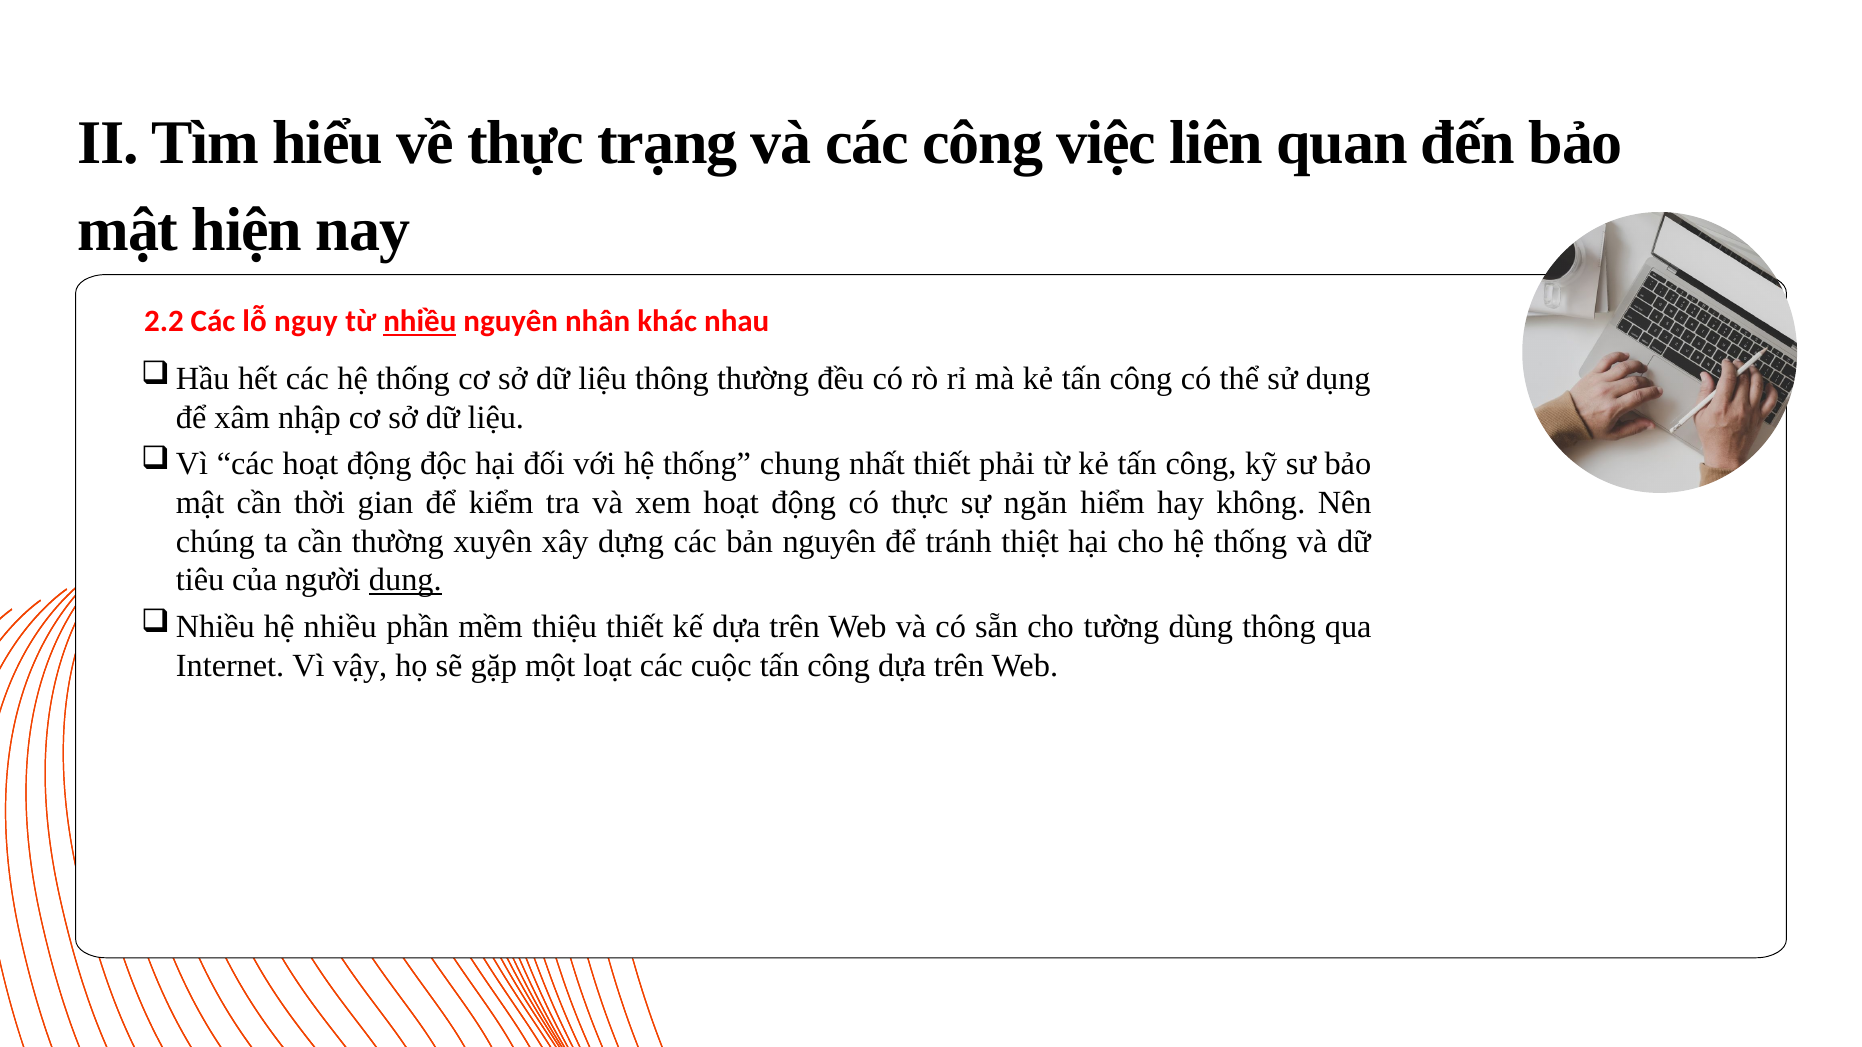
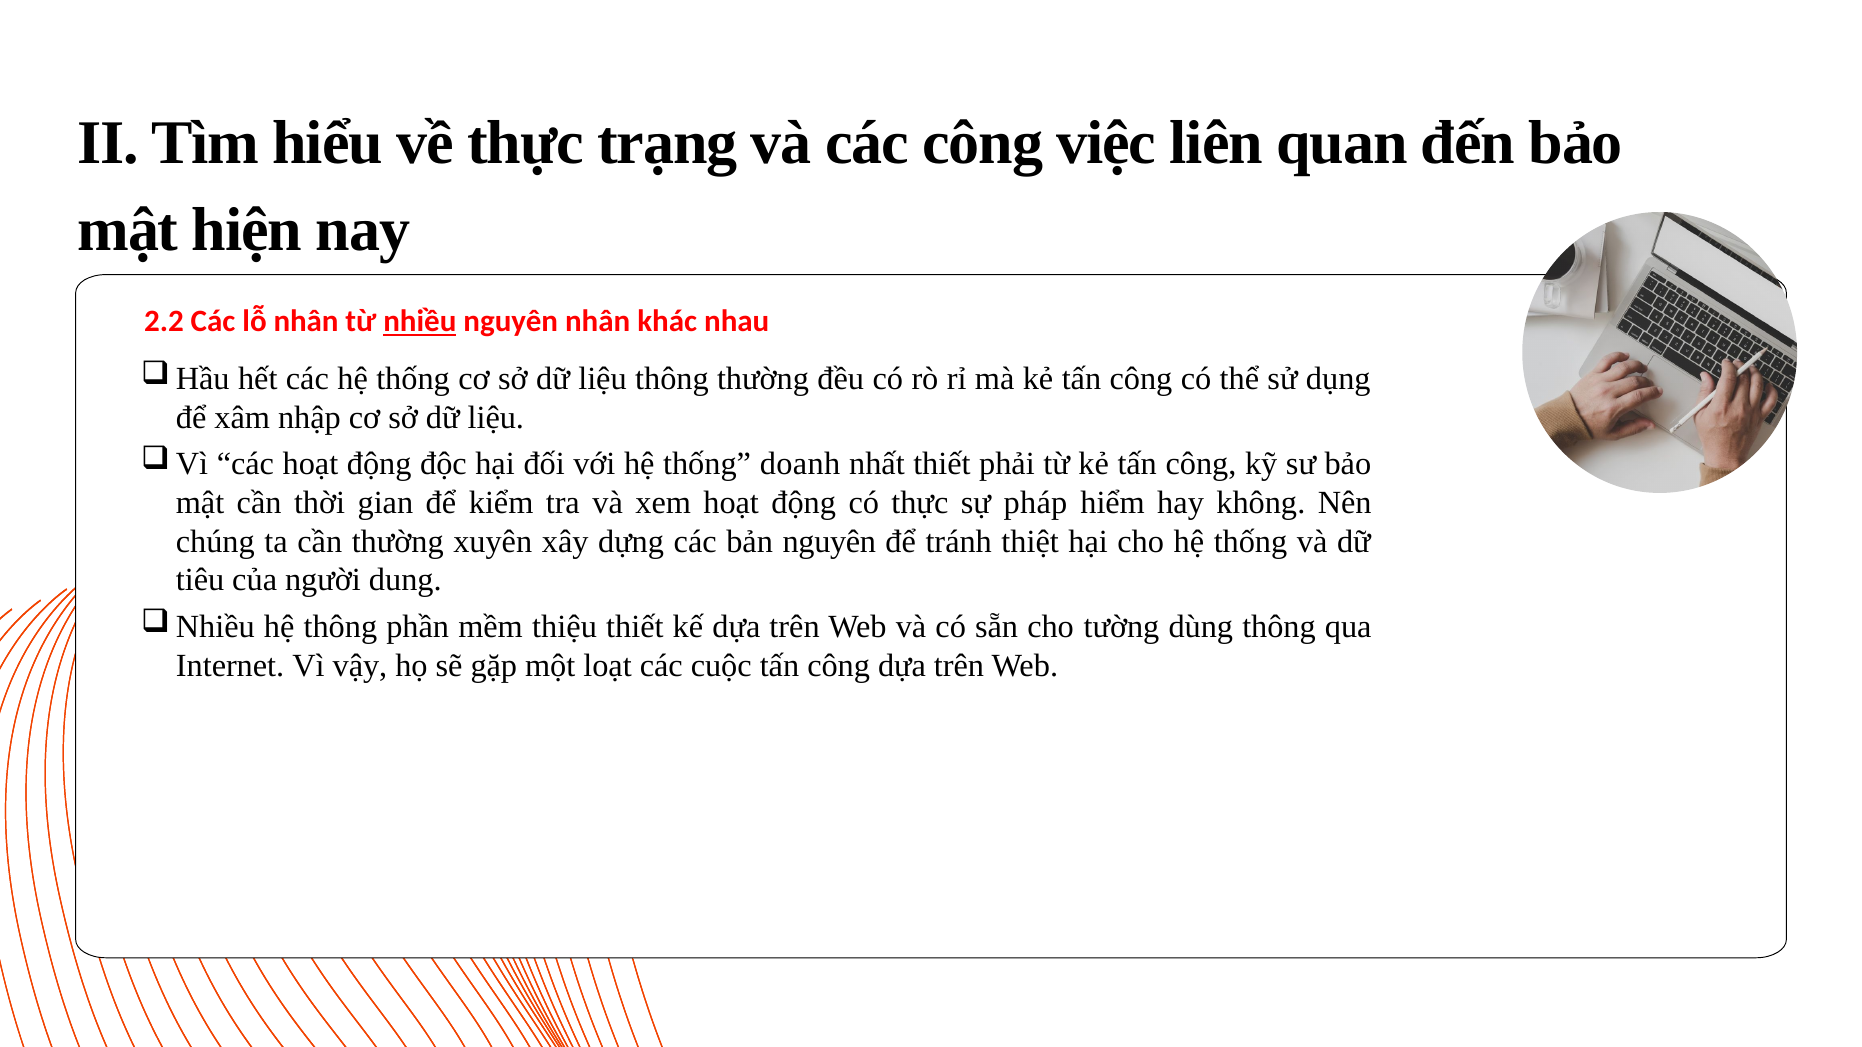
lỗ nguy: nguy -> nhân (306, 322)
chung: chung -> doanh (800, 464)
ngăn: ngăn -> pháp (1035, 503)
dung underline: present -> none (405, 581)
hệ nhiều: nhiều -> thông (340, 627)
